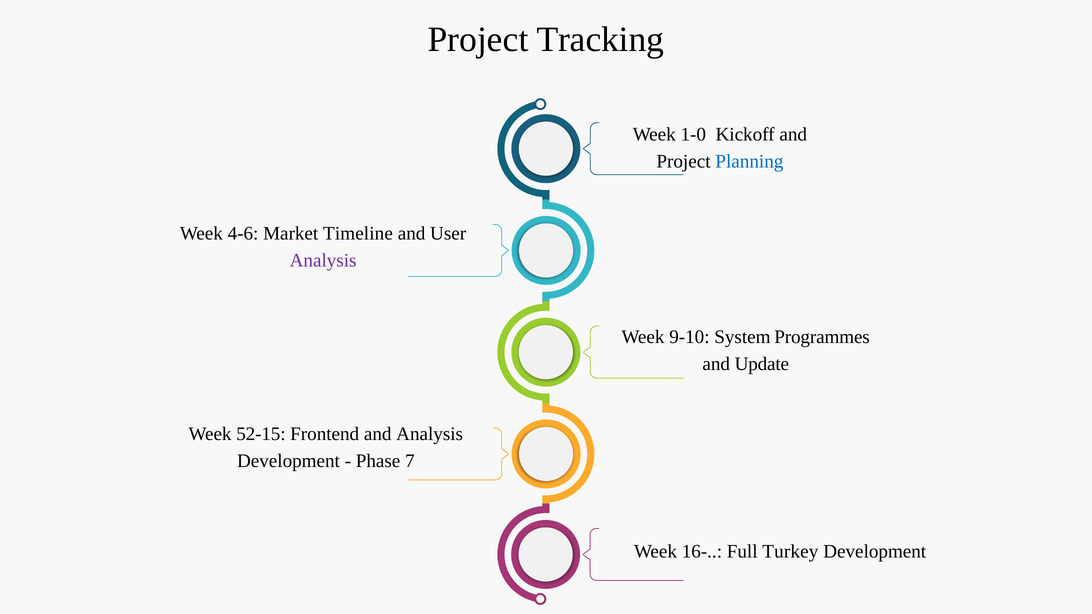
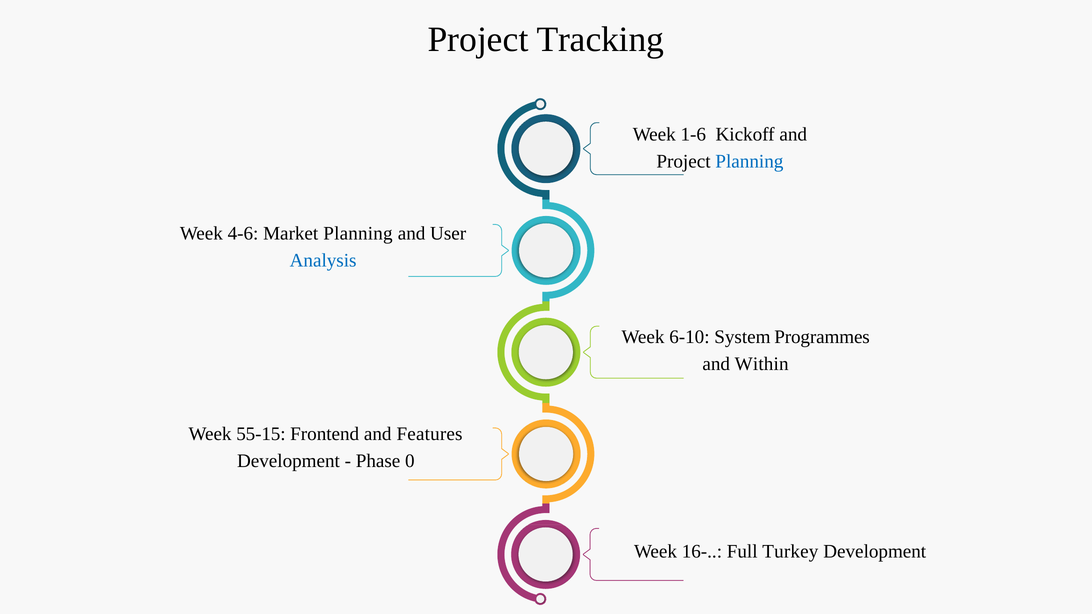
1-0: 1-0 -> 1-6 (693, 135)
Market Timeline: Timeline -> Planning (358, 234)
Analysis colour: purple -> blue (323, 261)
9-10: 9-10 -> 6-10 (689, 337)
Update: Update -> Within (762, 364)
52-15: 52-15 -> 55-15 (261, 434)
and Analysis: Analysis -> Features (430, 434)
7: 7 -> 0 (410, 461)
